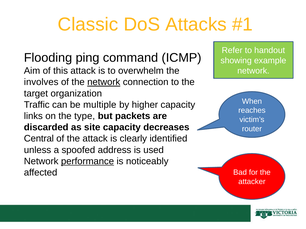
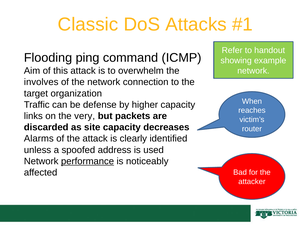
network underline: present -> none (104, 82)
multiple: multiple -> defense (100, 105)
type: type -> very (85, 116)
Central: Central -> Alarms (39, 139)
